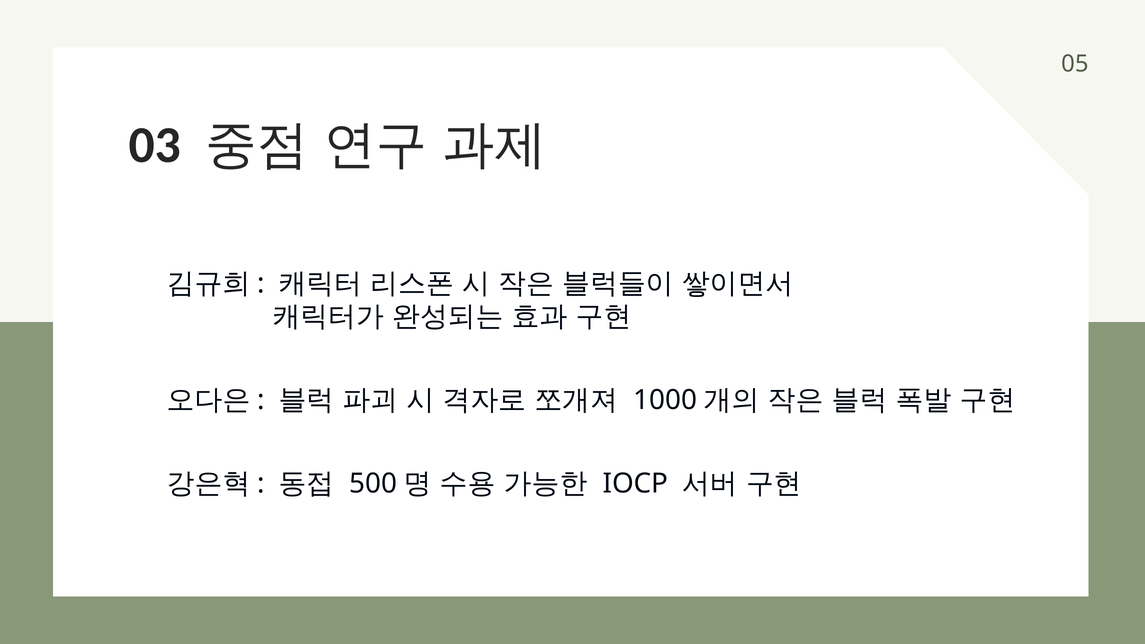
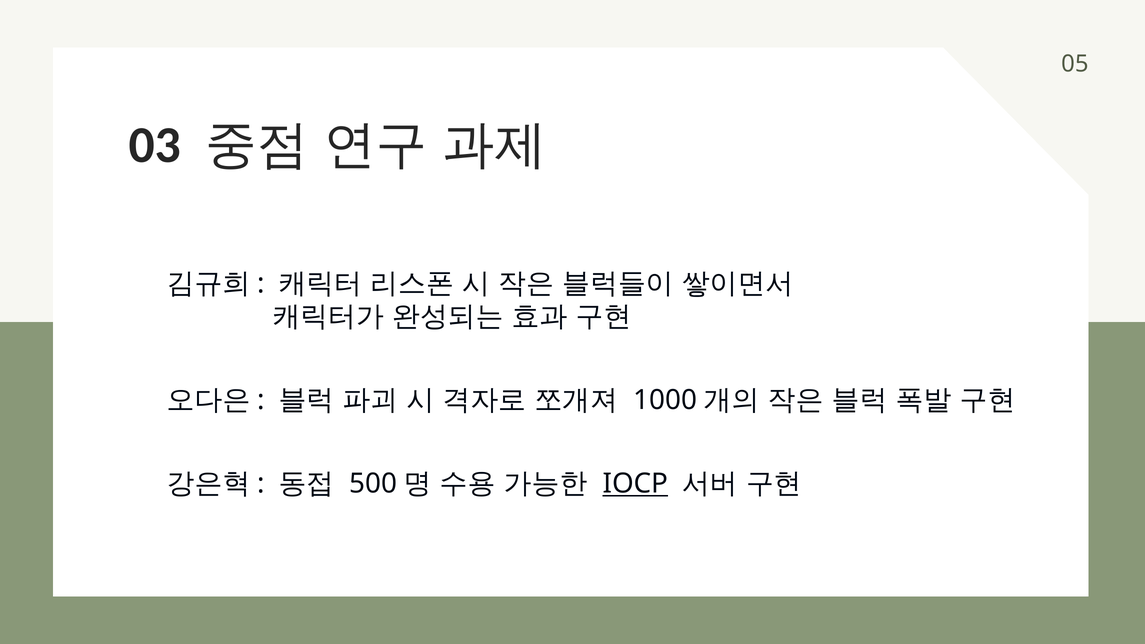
IOCP underline: none -> present (635, 484)
